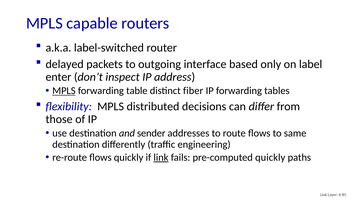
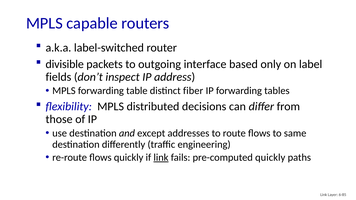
delayed: delayed -> divisible (65, 64)
enter: enter -> fields (58, 77)
MPLS underline: present -> none (64, 91)
sender: sender -> except (151, 133)
